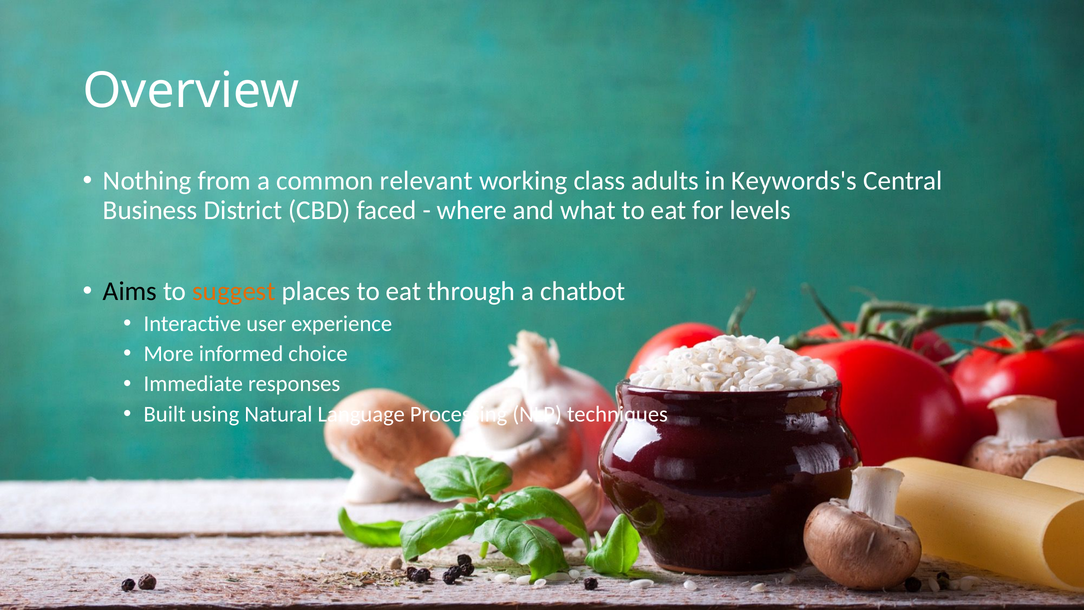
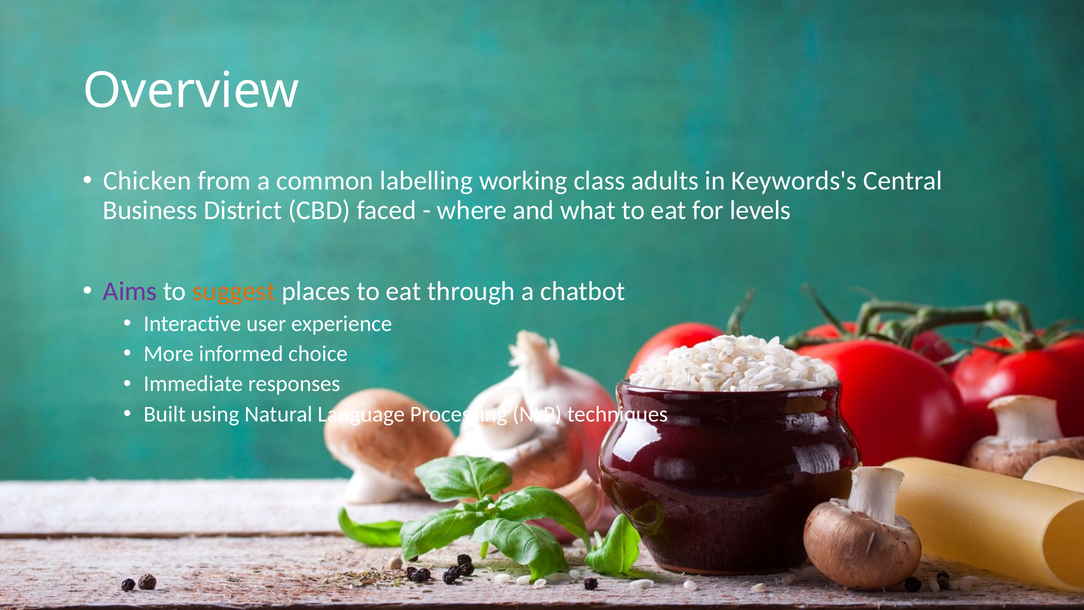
Nothing: Nothing -> Chicken (147, 181)
relevant: relevant -> labelling (426, 181)
Aims colour: black -> purple (130, 291)
